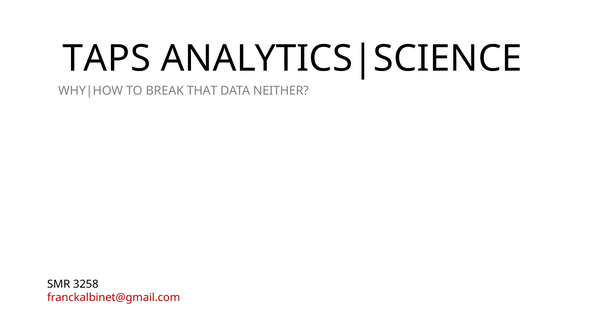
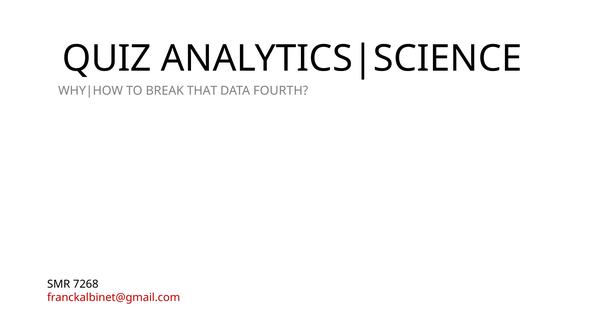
TAPS: TAPS -> QUIZ (107, 59)
NEITHER: NEITHER -> FOURTH (281, 91)
3258: 3258 -> 7268 (86, 285)
